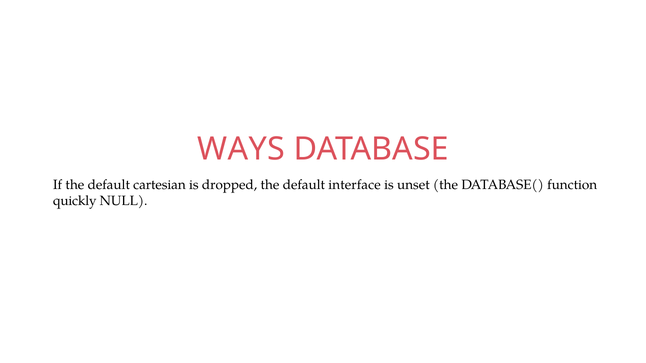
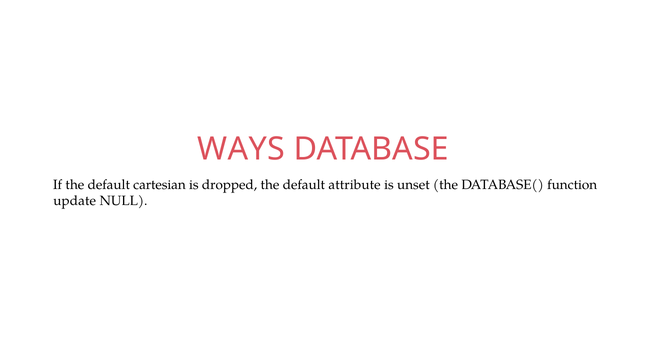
interface: interface -> attribute (355, 185)
quickly: quickly -> update (75, 201)
